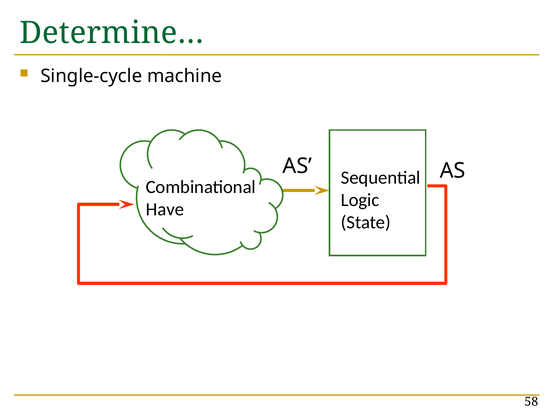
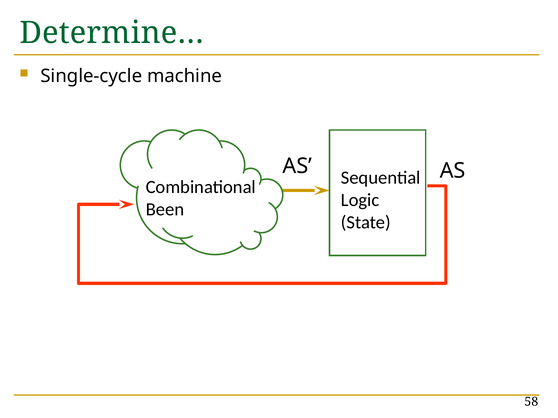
Have: Have -> Been (165, 210)
